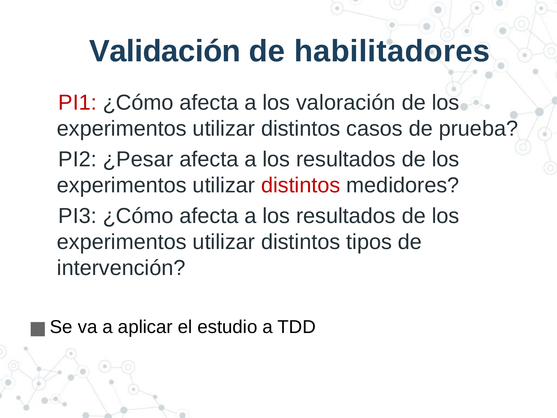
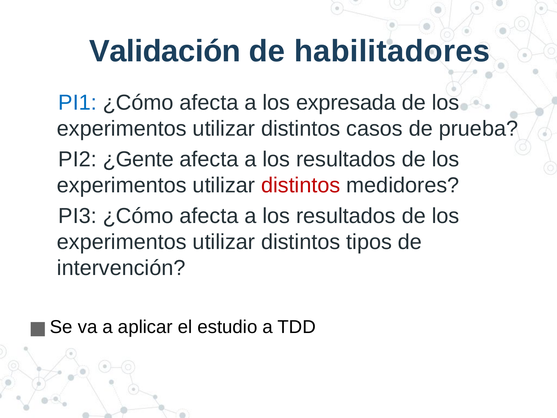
PI1 colour: red -> blue (78, 103)
valoración: valoración -> expresada (346, 103)
¿Pesar: ¿Pesar -> ¿Gente (138, 159)
